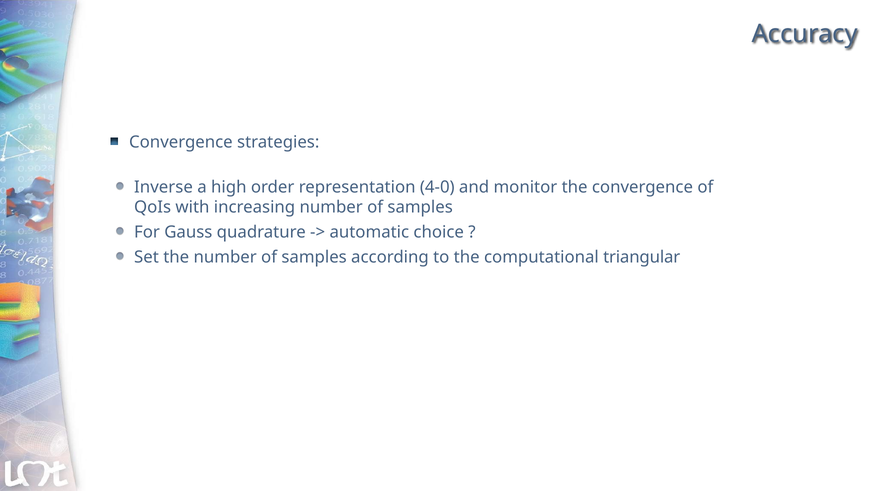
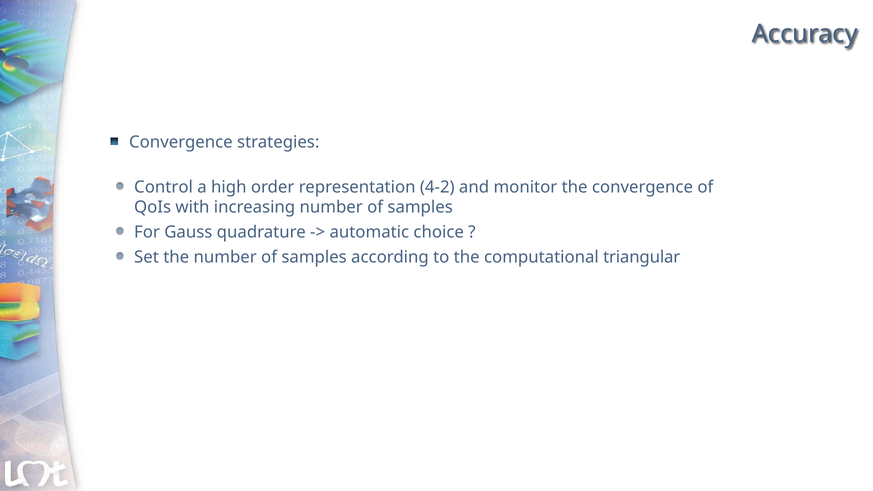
Inverse: Inverse -> Control (164, 187)
4-0: 4-0 -> 4-2 (437, 187)
